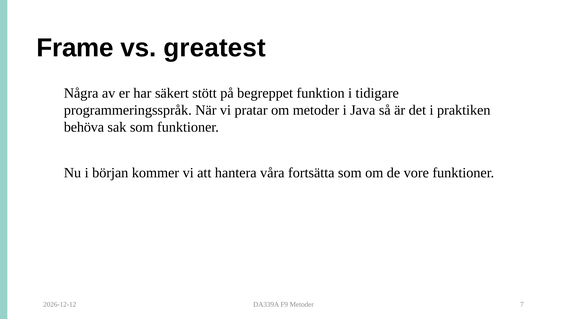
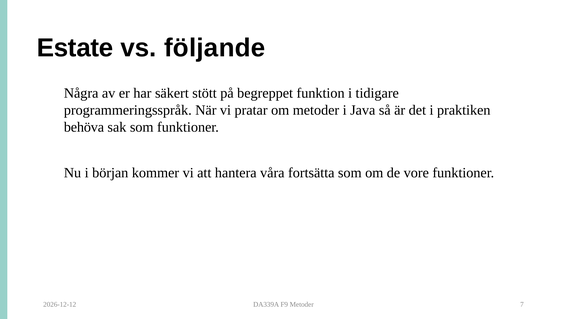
Frame: Frame -> Estate (75, 48)
greatest: greatest -> följande (215, 48)
